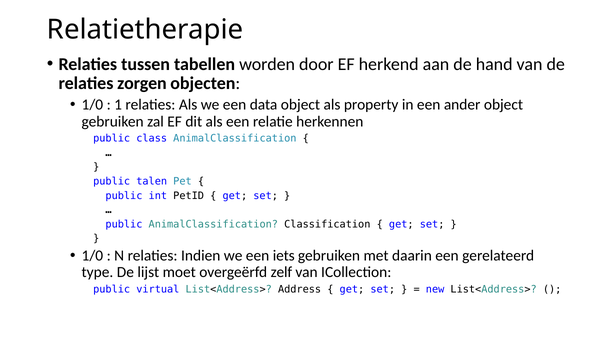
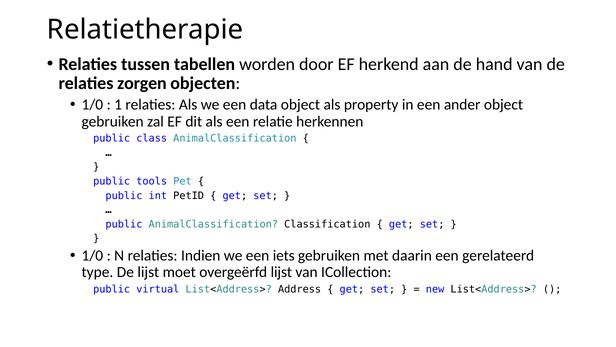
talen: talen -> tools (152, 181)
overgeërfd zelf: zelf -> lijst (281, 272)
